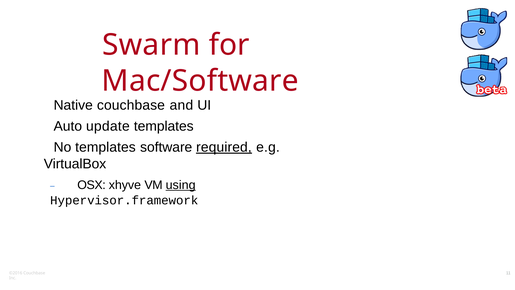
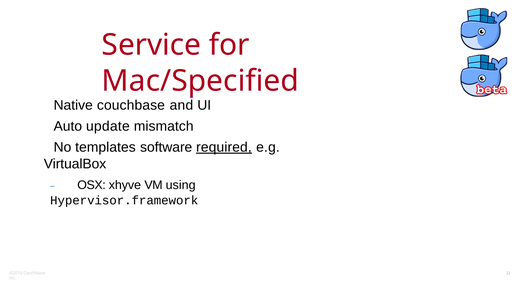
Swarm: Swarm -> Service (151, 45)
Mac/Software: Mac/Software -> Mac/Specified (200, 81)
update templates: templates -> mismatch (164, 126)
using underline: present -> none (181, 185)
